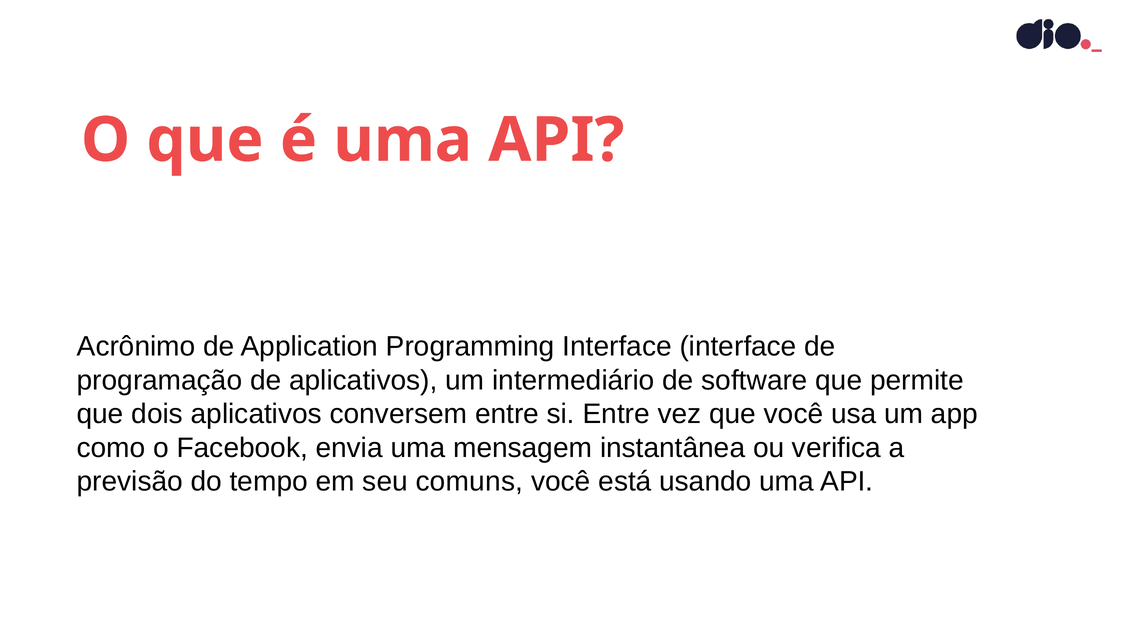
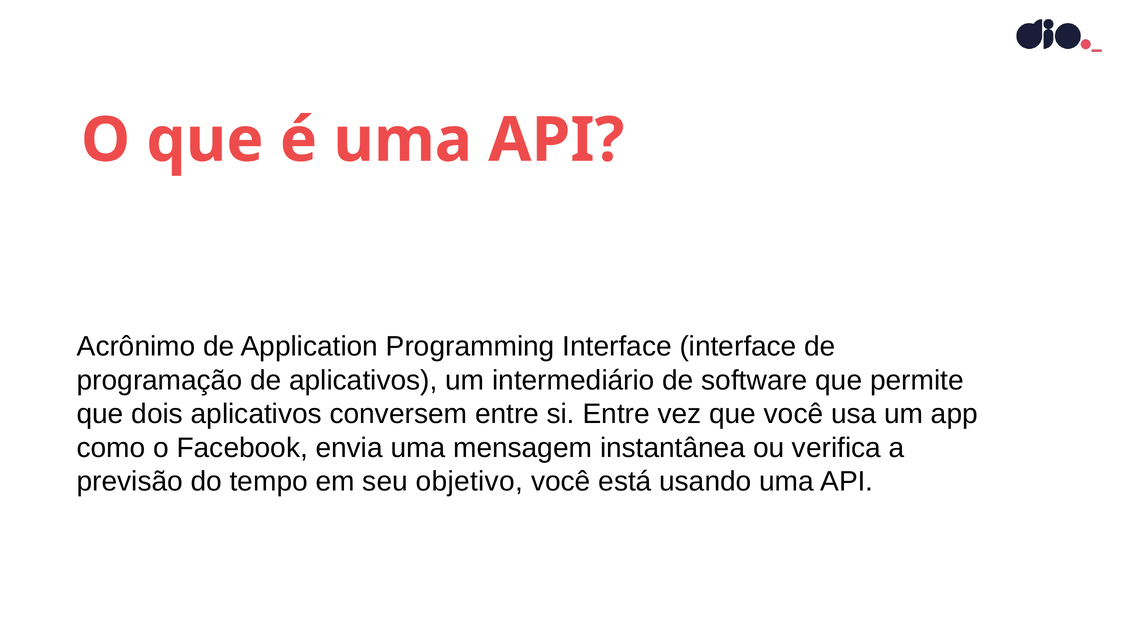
comuns: comuns -> objetivo (469, 481)
